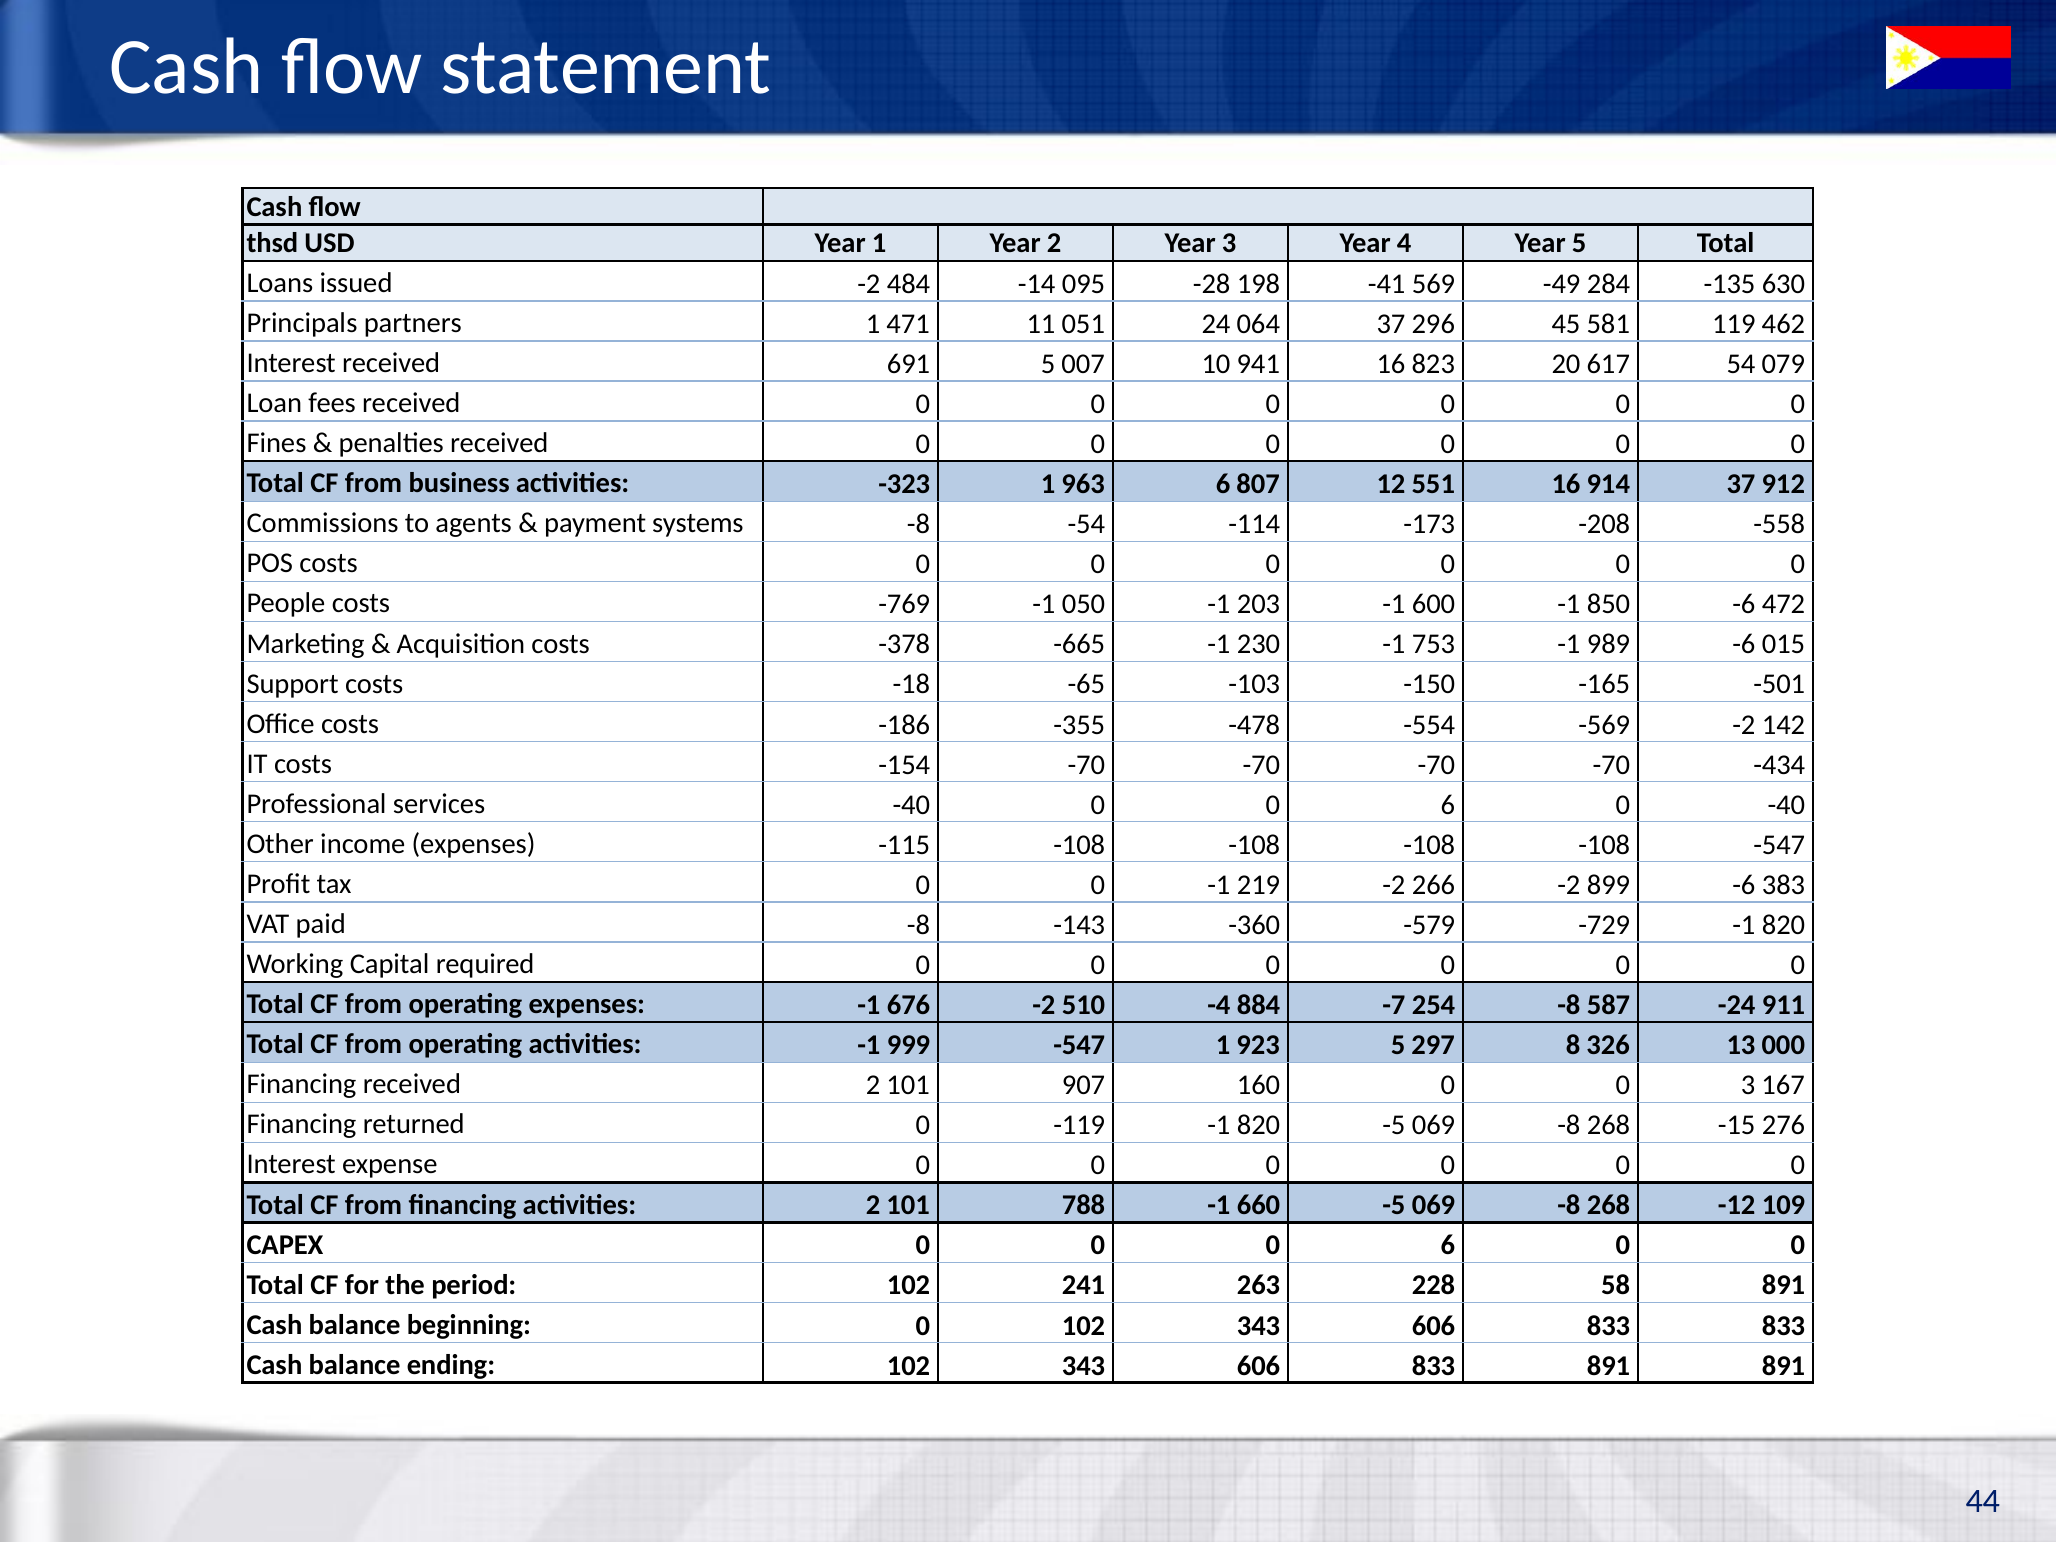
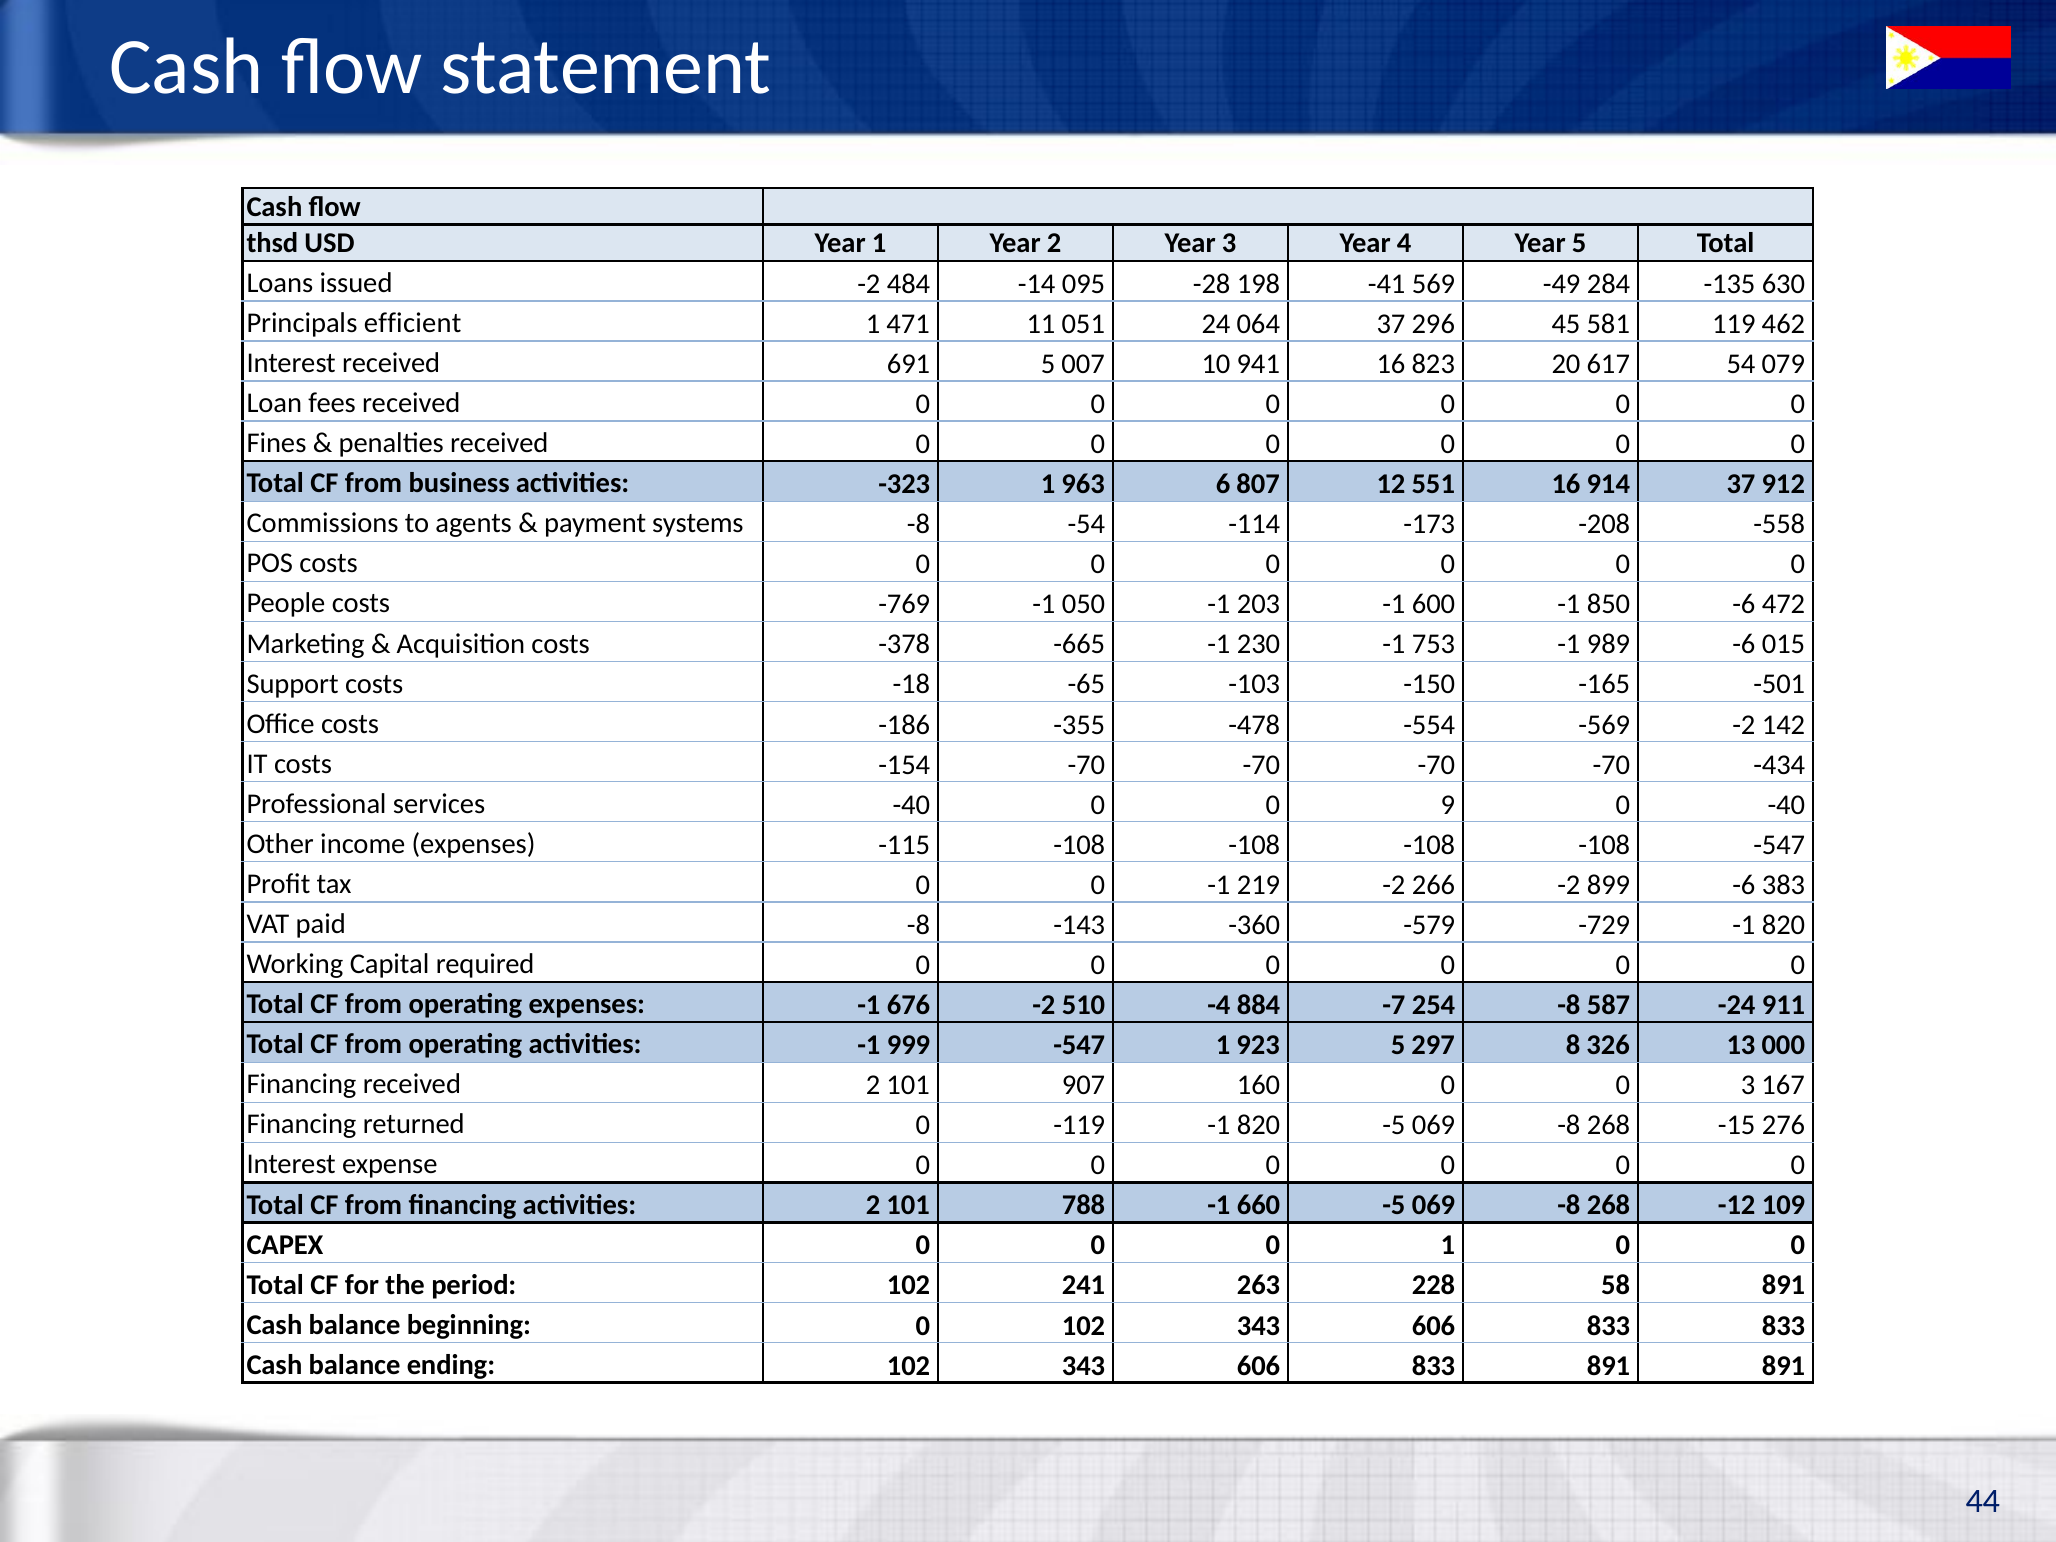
partners: partners -> efficient (413, 323)
-40 0 0 6: 6 -> 9 (1448, 805)
0 0 0 6: 6 -> 1 (1448, 1245)
